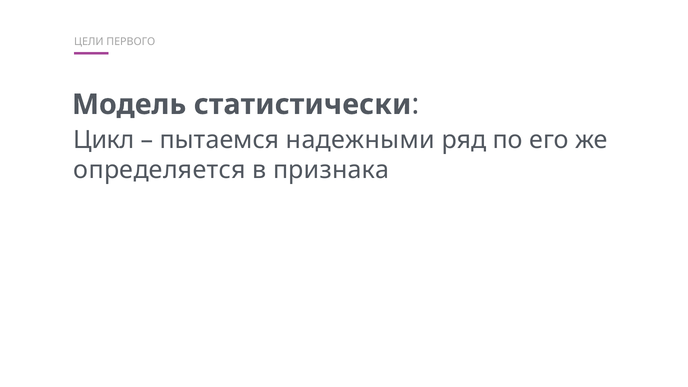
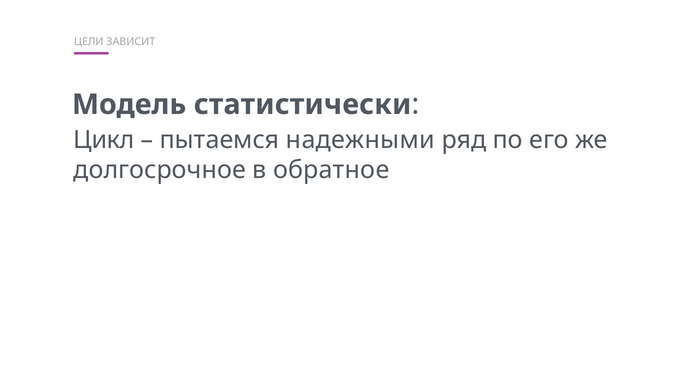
ПЕРВОГО: ПЕРВОГО -> ЗАВИСИТ (131, 42)
определяется: определяется -> долгосрочное (160, 170)
признака: признака -> обратное (331, 170)
